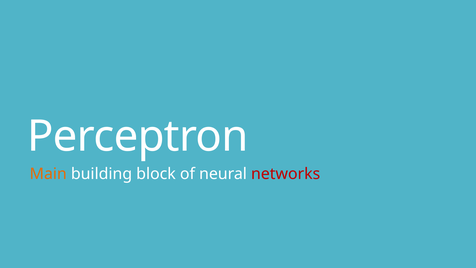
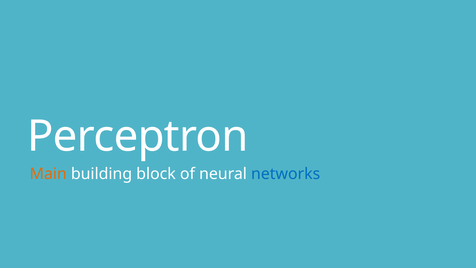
networks colour: red -> blue (286, 174)
